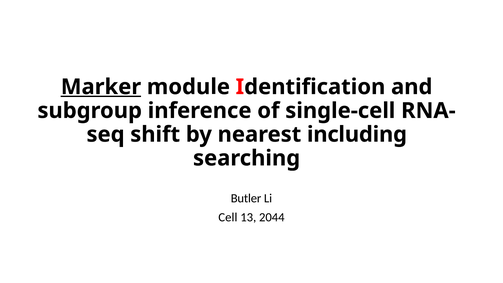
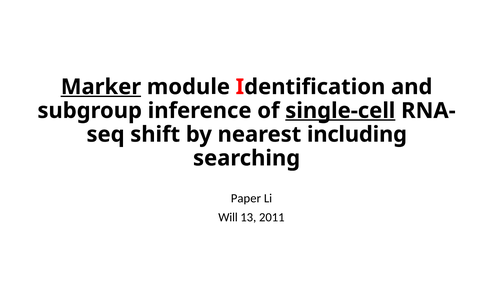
single-cell underline: none -> present (340, 111)
Butler: Butler -> Paper (246, 198)
Cell: Cell -> Will (228, 217)
2044: 2044 -> 2011 (272, 217)
